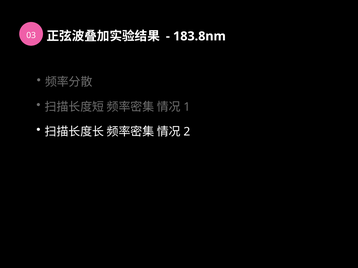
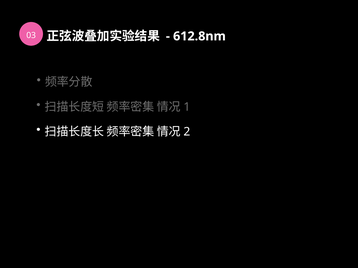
183.8nm: 183.8nm -> 612.8nm (199, 36)
